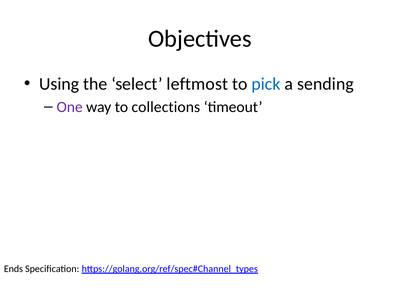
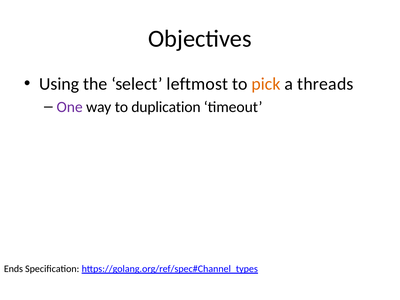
pick colour: blue -> orange (266, 84)
sending: sending -> threads (325, 84)
collections: collections -> duplication (166, 107)
